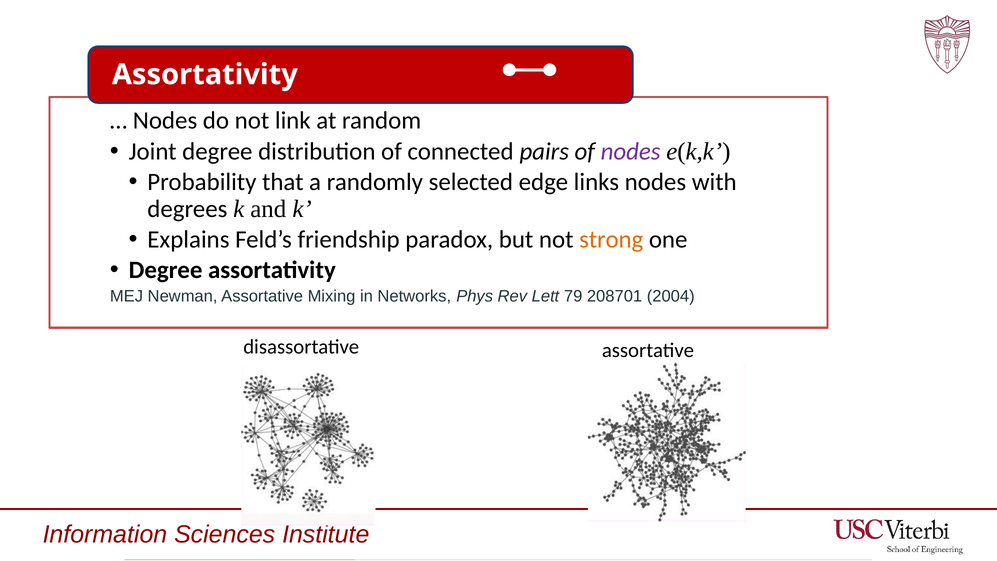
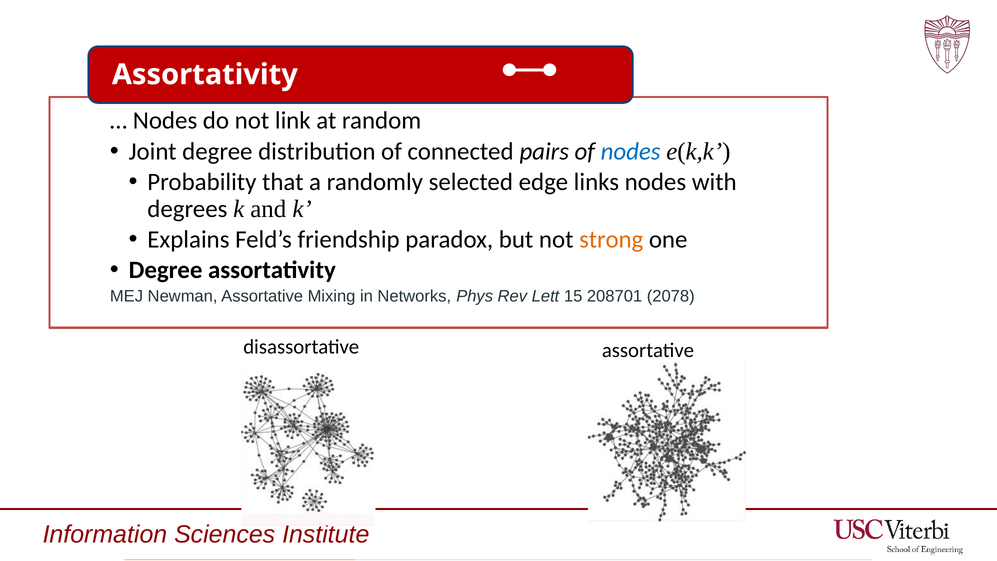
nodes colour: purple -> blue (631, 151)
79: 79 -> 15 (573, 296)
2004: 2004 -> 2078 (671, 296)
